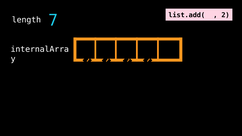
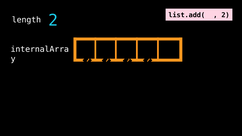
length 7: 7 -> 2 (53, 20)
